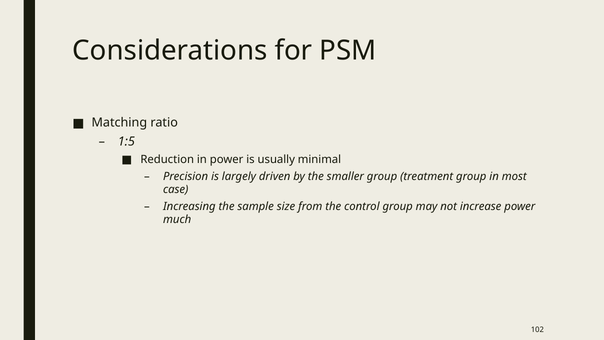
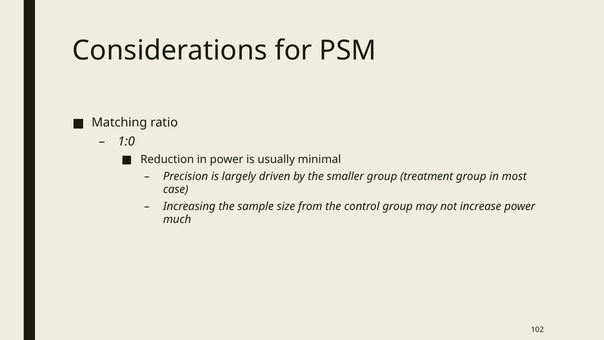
1:5: 1:5 -> 1:0 (126, 141)
